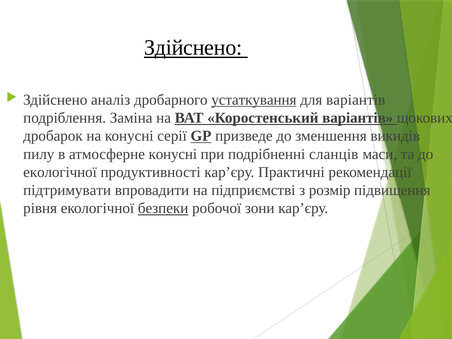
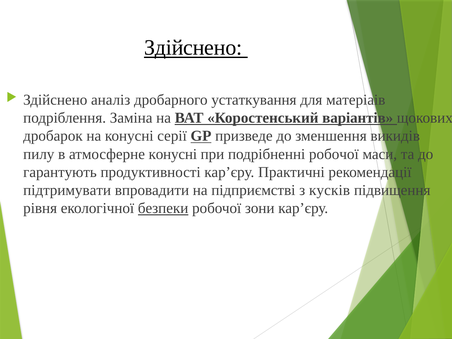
устаткування underline: present -> none (254, 100)
для варіантів: варіантів -> матеріаів (356, 100)
подрібненні сланців: сланців -> робочої (334, 154)
екологічної: екологічної -> гарантують (60, 172)
розмір: розмір -> кусків (330, 190)
